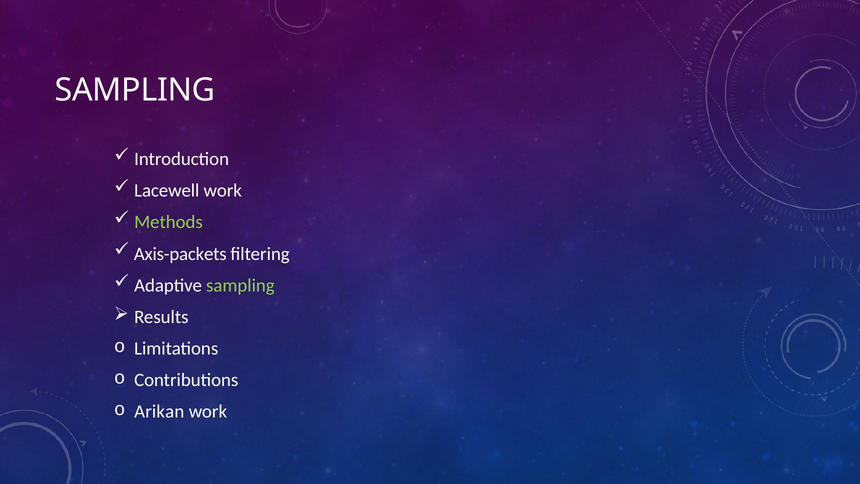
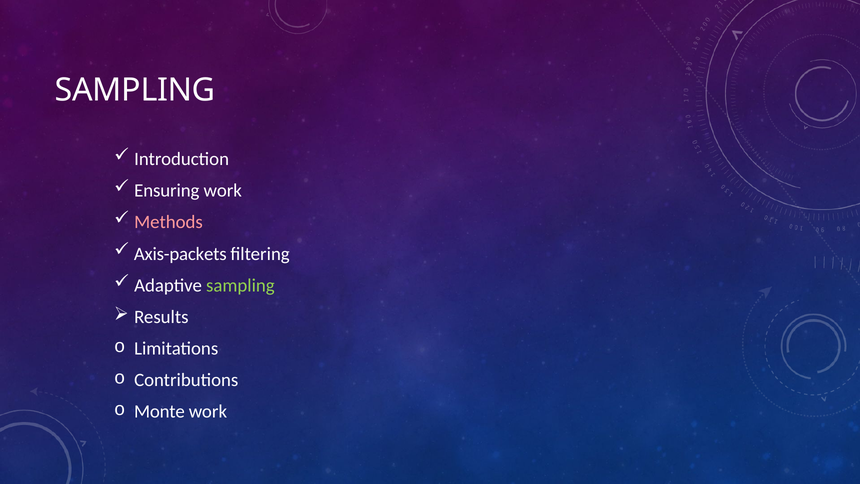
Lacewell: Lacewell -> Ensuring (167, 191)
Methods colour: light green -> pink (168, 222)
Arikan: Arikan -> Monte (159, 411)
